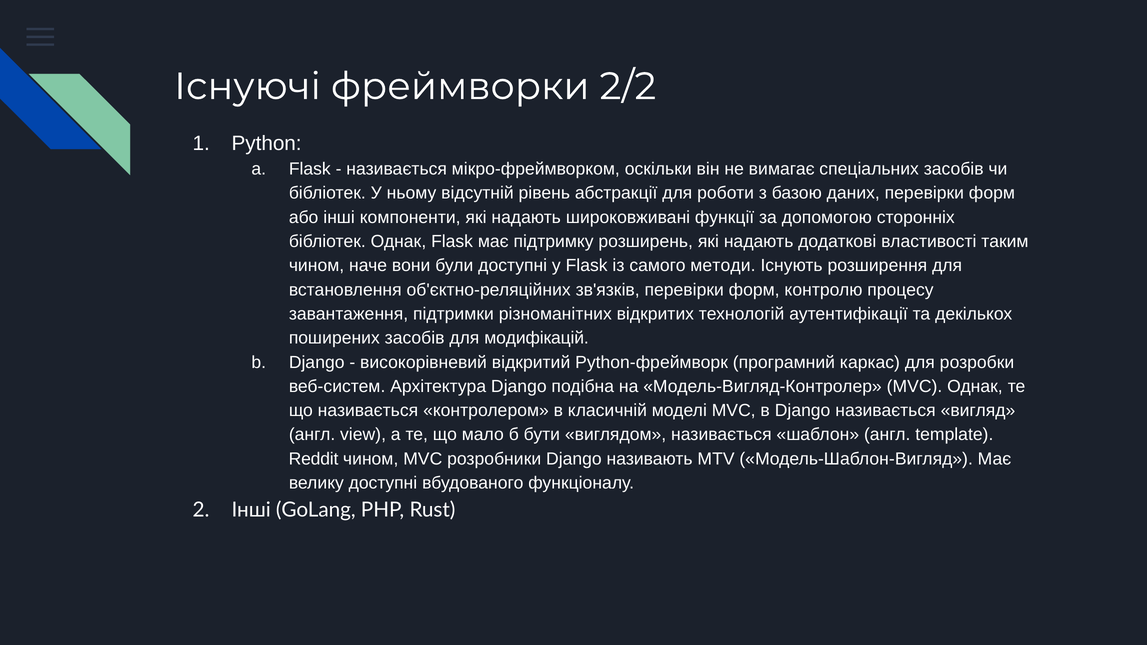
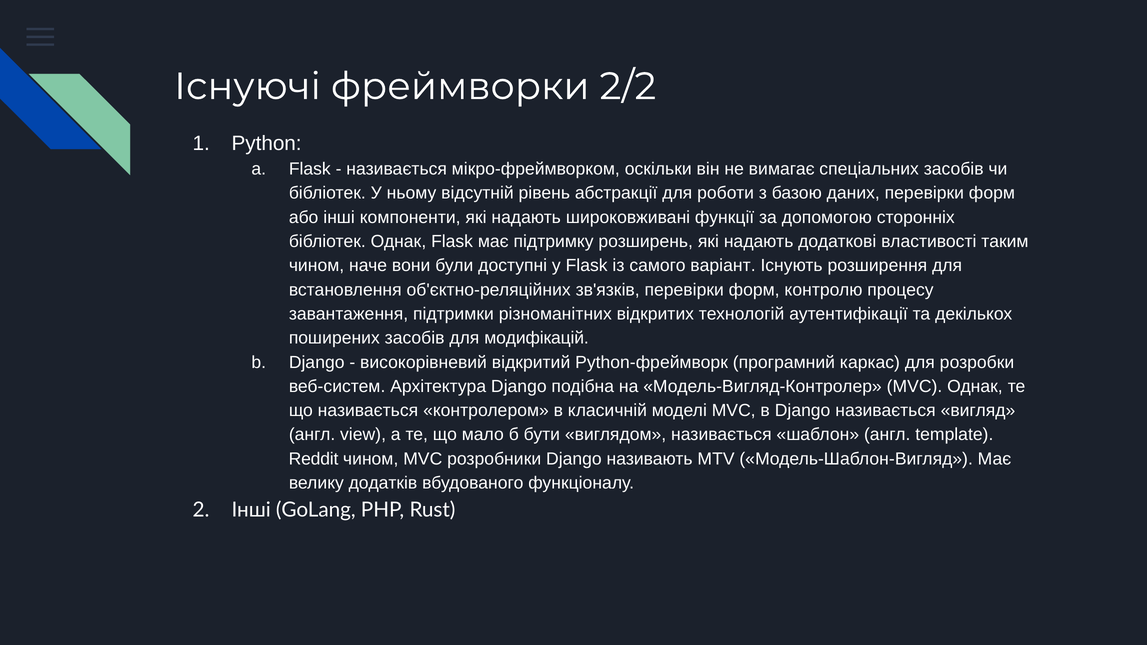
методи: методи -> варіант (723, 266)
велику доступні: доступні -> додатків (383, 483)
